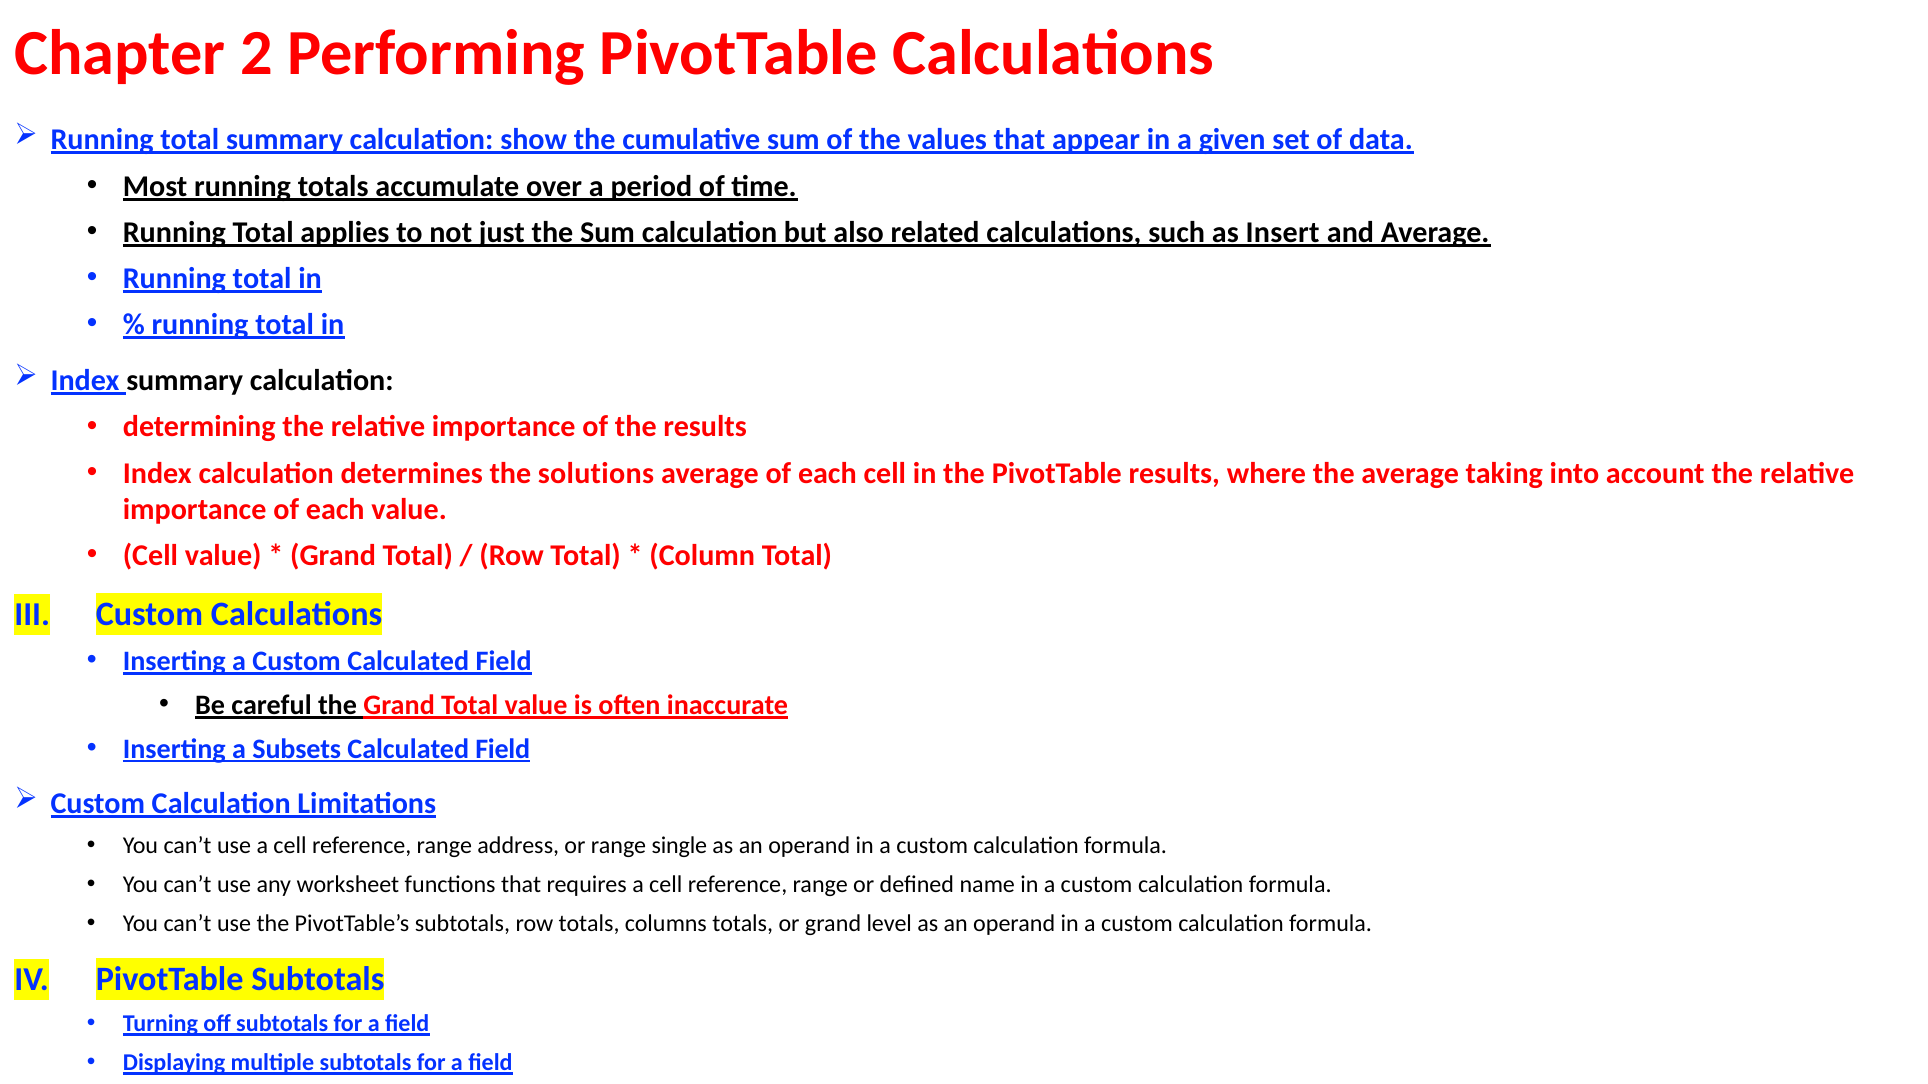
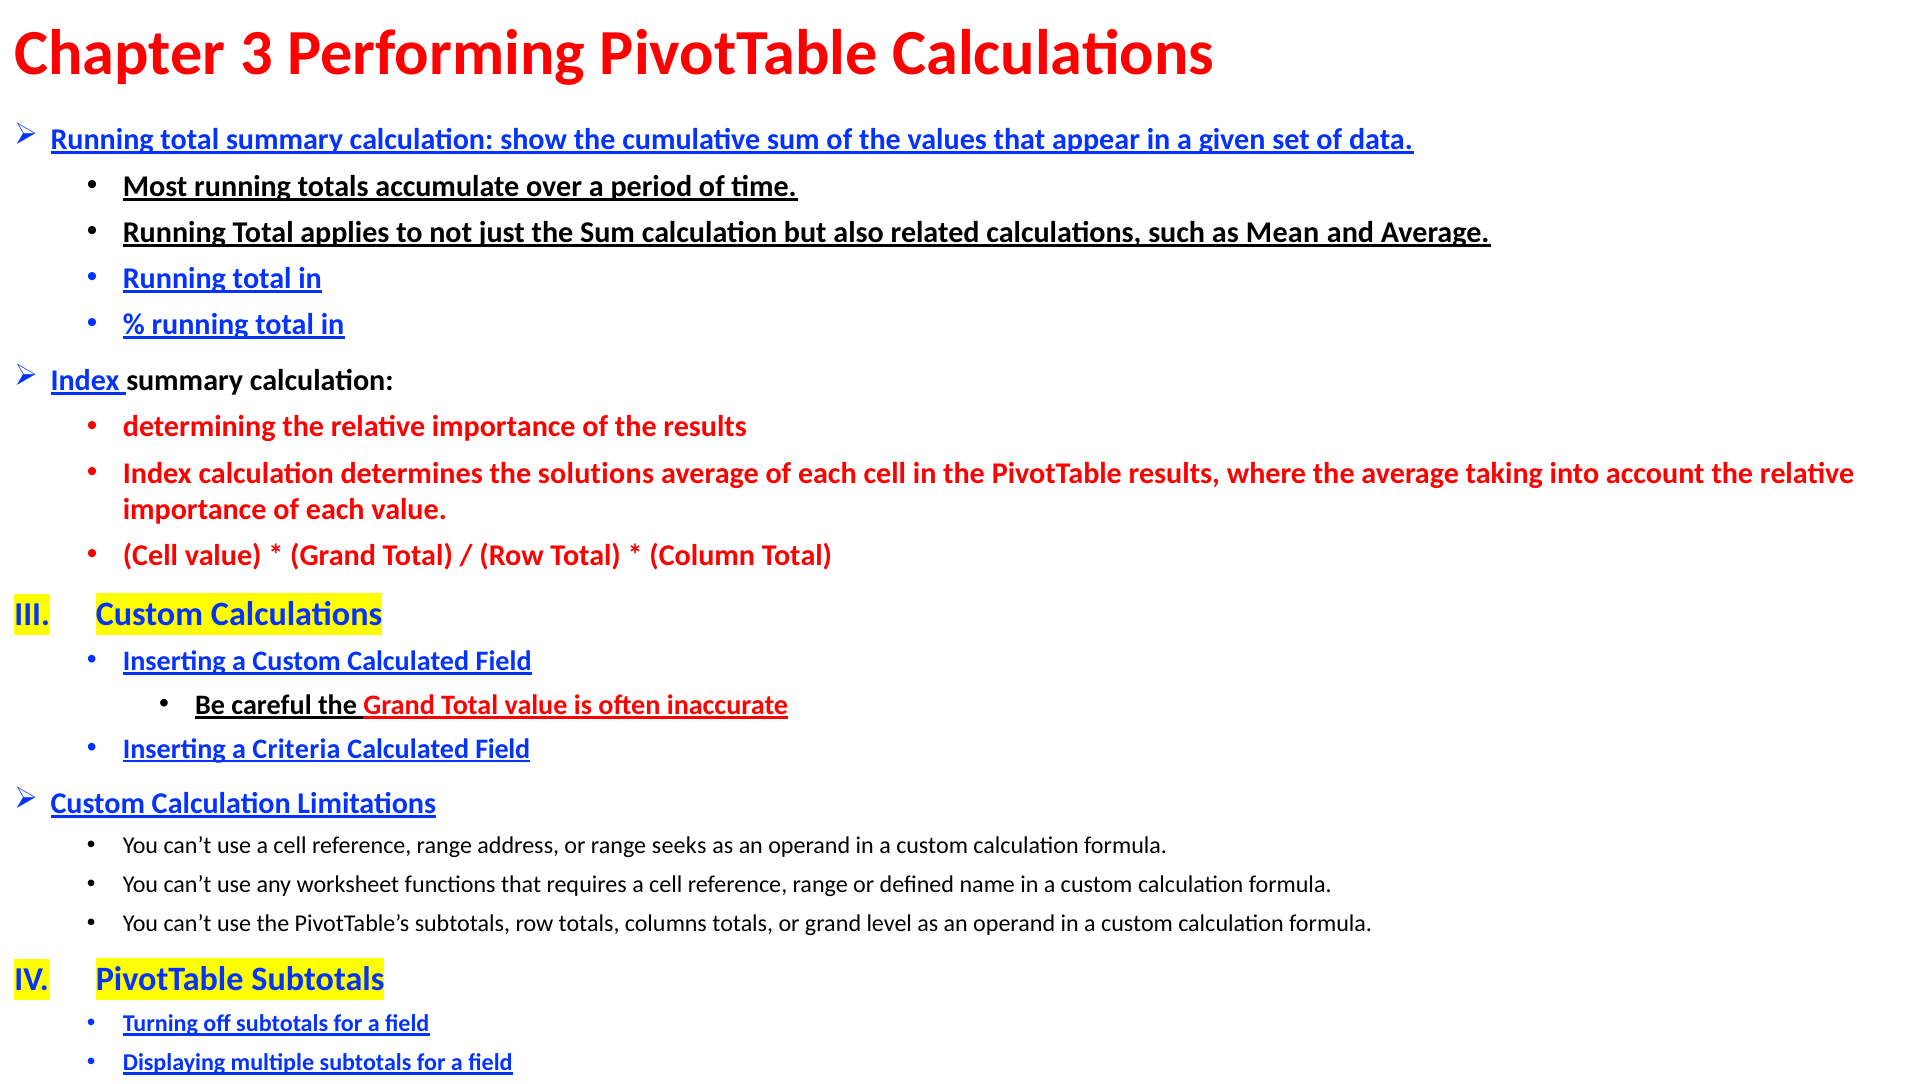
2: 2 -> 3 (256, 54)
Insert: Insert -> Mean (1283, 232)
Subsets: Subsets -> Criteria (297, 749)
single: single -> seeks (679, 846)
